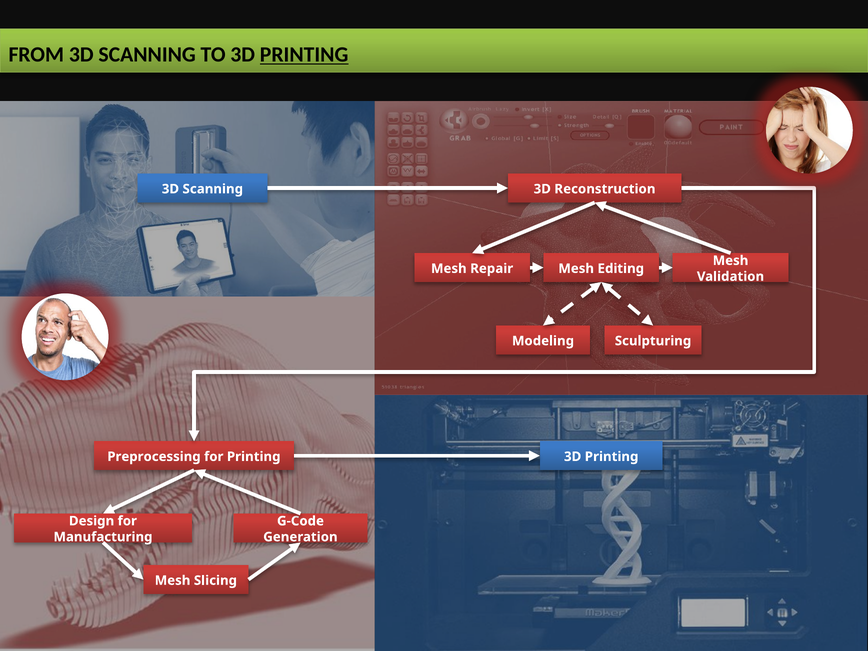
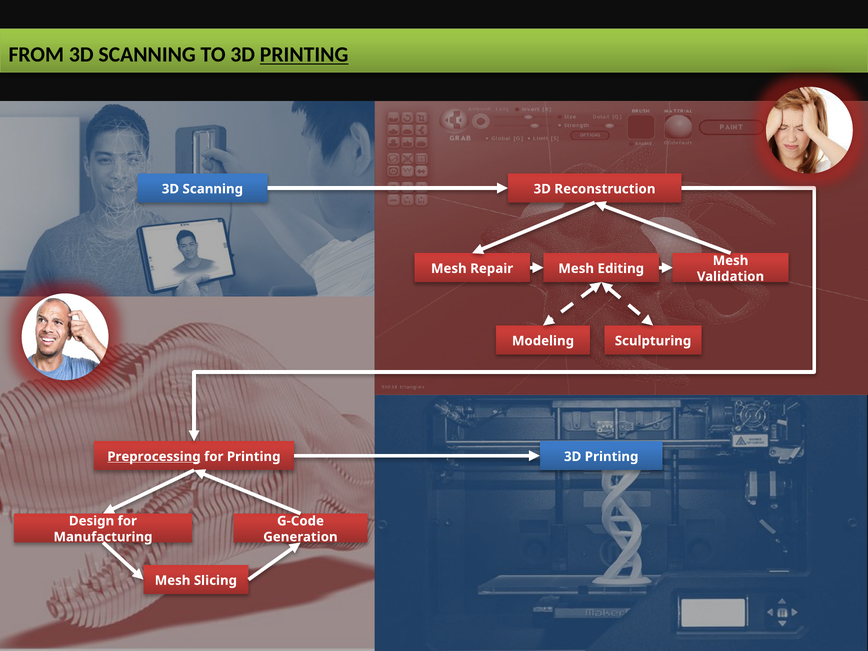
Preprocessing underline: none -> present (154, 457)
